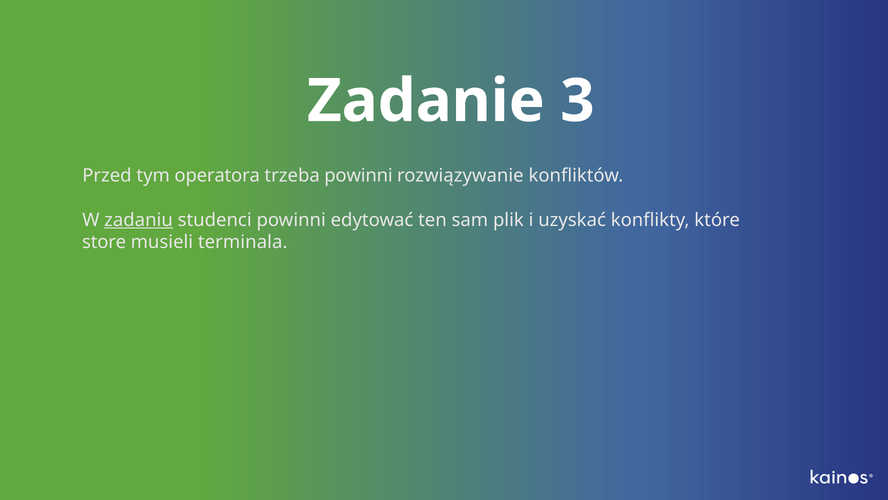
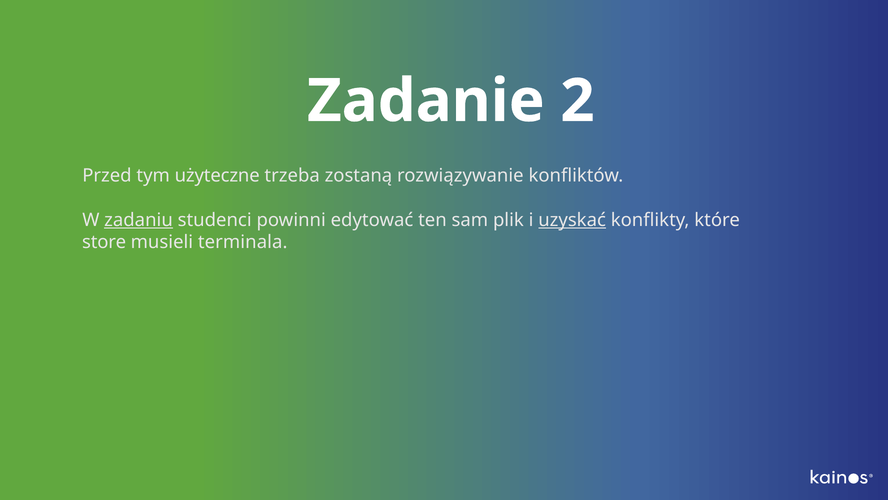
3: 3 -> 2 (577, 101)
operatora: operatora -> użyteczne (217, 175)
trzeba powinni: powinni -> zostaną (358, 175)
uzyskać underline: none -> present (572, 220)
